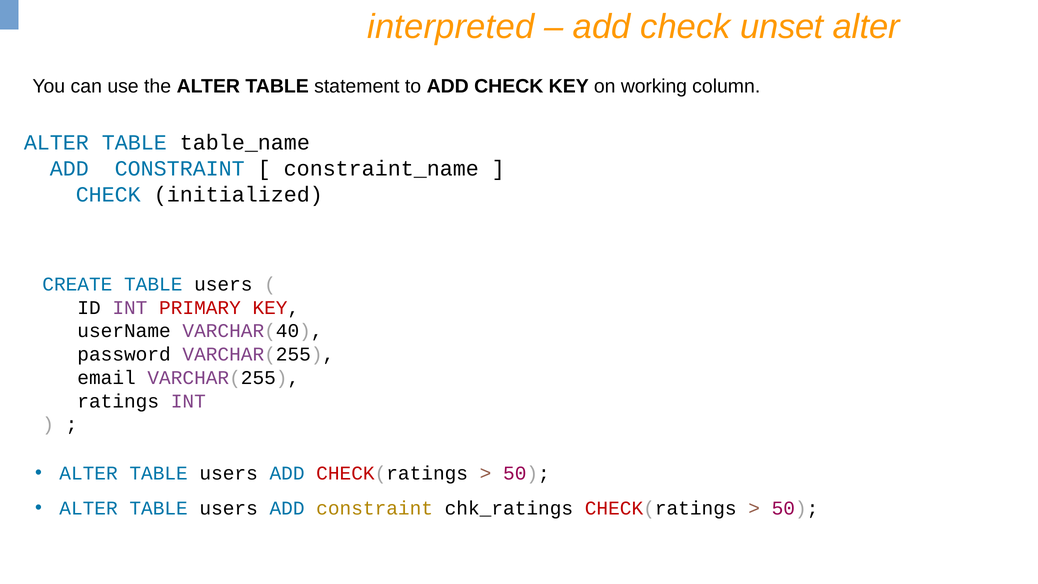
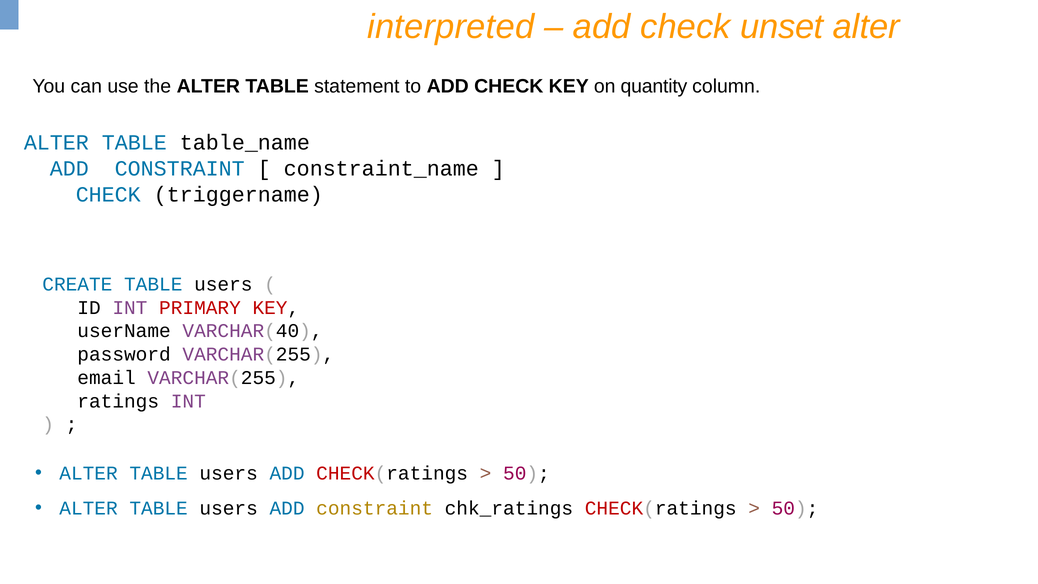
working: working -> quantity (654, 86)
initialized: initialized -> triggername (238, 194)
